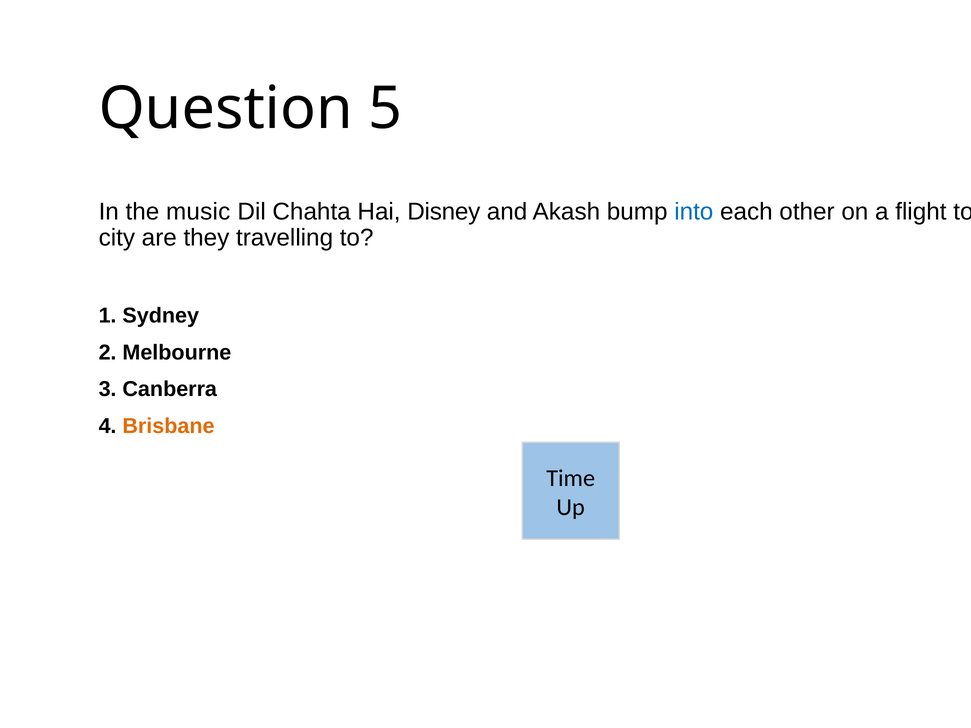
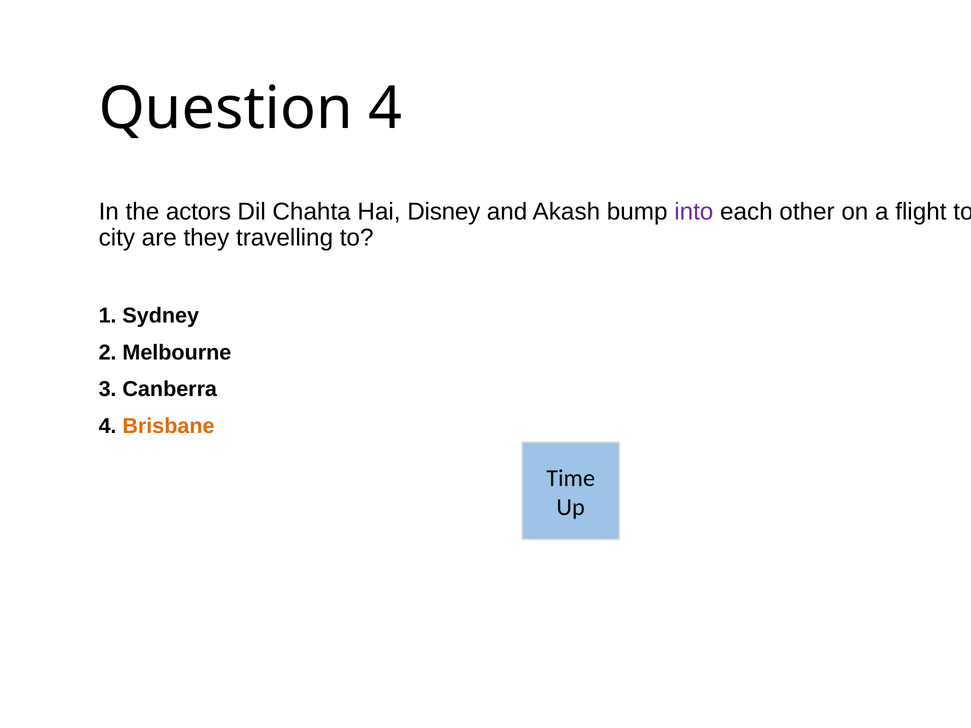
Question 5: 5 -> 4 (385, 109)
music: music -> actors (198, 212)
into colour: blue -> purple (694, 212)
